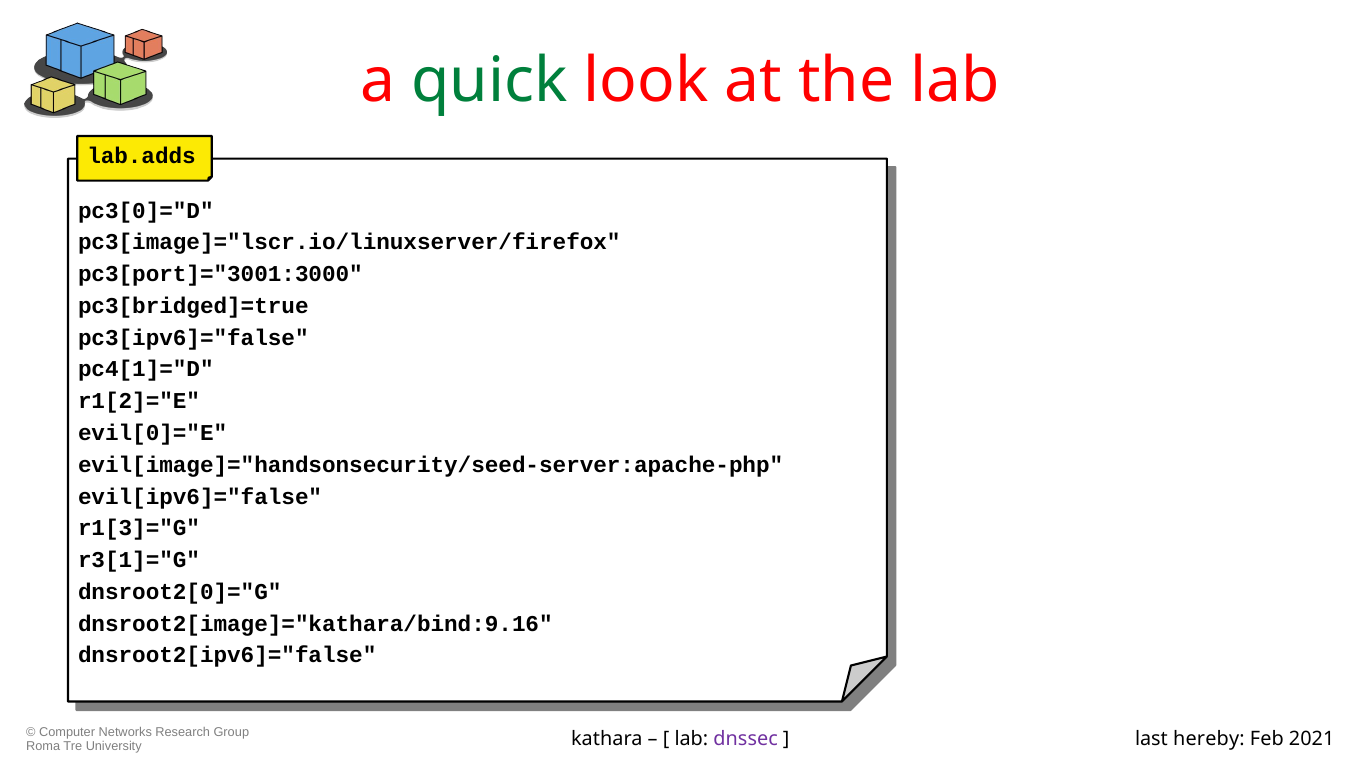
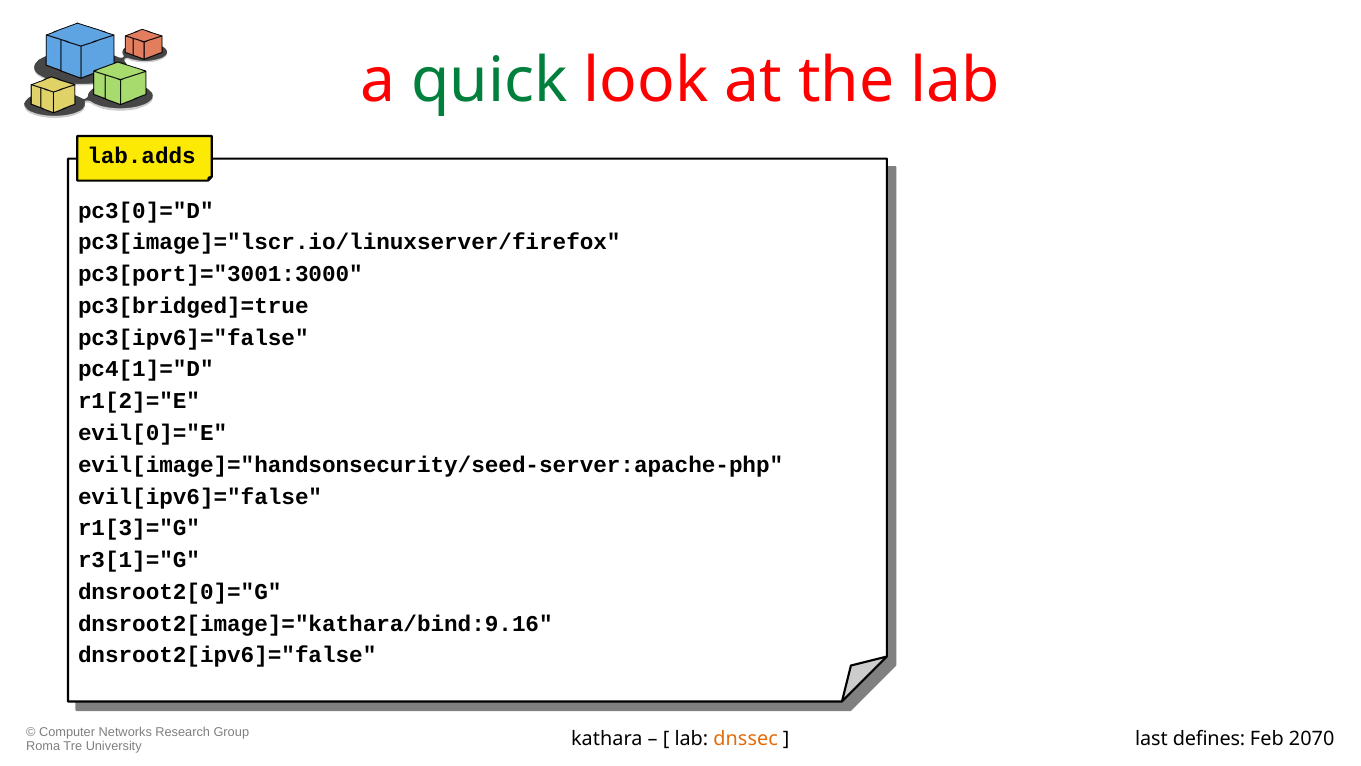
dnssec colour: purple -> orange (746, 739)
hereby: hereby -> defines (1209, 739)
2021: 2021 -> 2070 (1312, 739)
